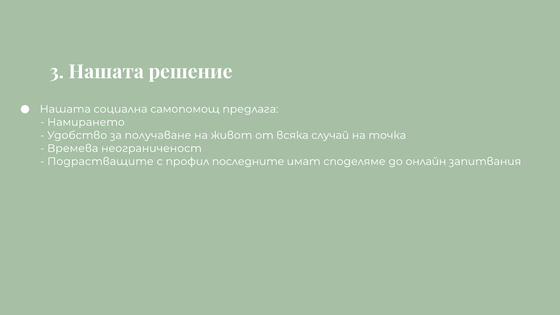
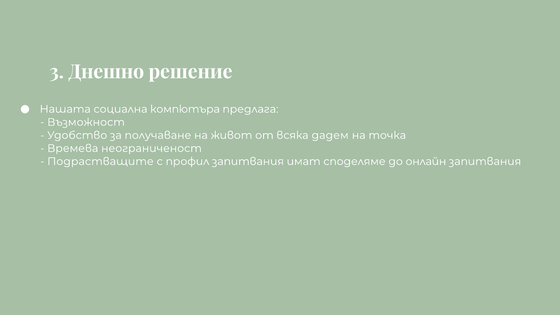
3 Нашата: Нашата -> Днешно (106, 72)
самопомощ: самопомощ -> компютъра (185, 109)
Намирането: Намирането -> Възможност (86, 122)
случай: случай -> дадем (330, 135)
профил последните: последните -> запитвания (248, 161)
